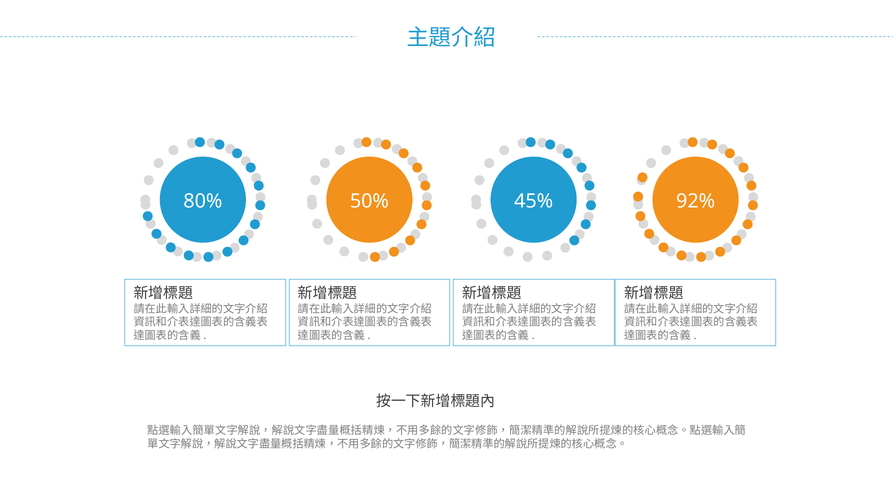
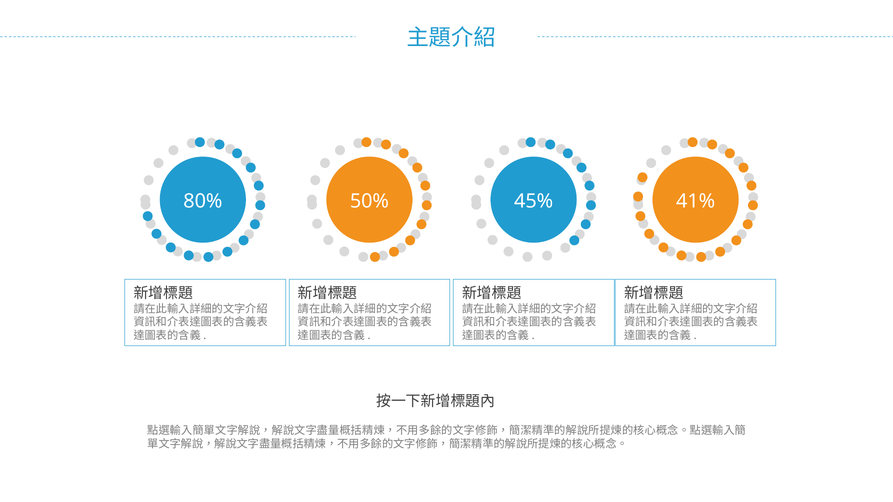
92%: 92% -> 41% (696, 201)
